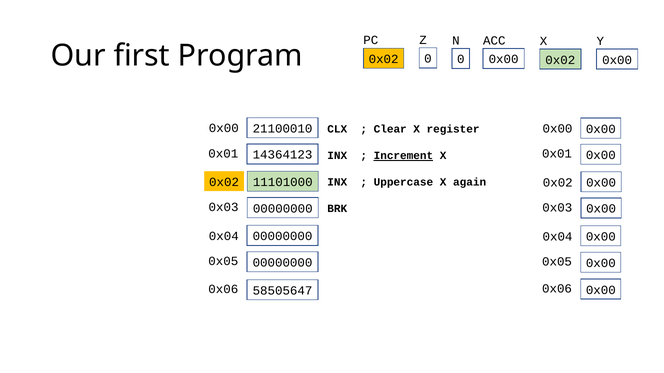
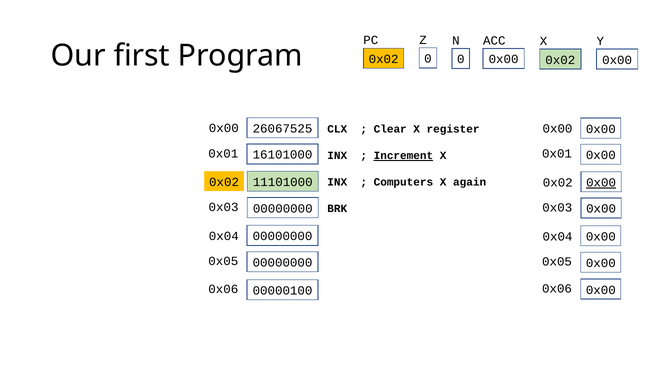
21100010: 21100010 -> 26067525 (283, 129)
14364123: 14364123 -> 16101000 (283, 155)
0x00 underline: none -> present (601, 183)
Uppercase: Uppercase -> Computers (403, 183)
58505647: 58505647 -> 00000100 (283, 291)
